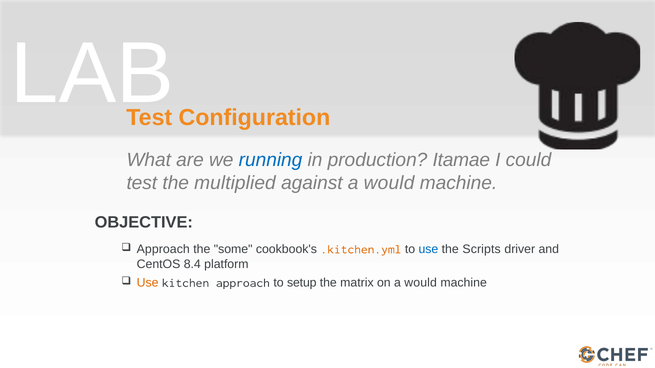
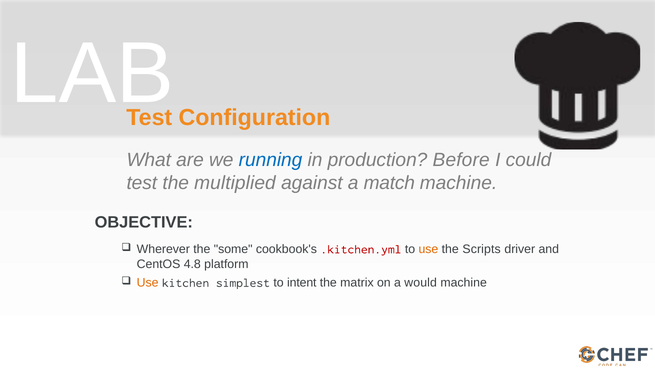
Itamae: Itamae -> Before (461, 160)
against a would: would -> match (389, 183)
Approach: Approach -> Wherever (163, 250)
.kitchen.yml colour: orange -> red (361, 250)
use colour: blue -> orange (428, 250)
8.4: 8.4 -> 4.8 (192, 264)
kitchen approach: approach -> simplest (243, 283)
setup: setup -> intent (302, 283)
